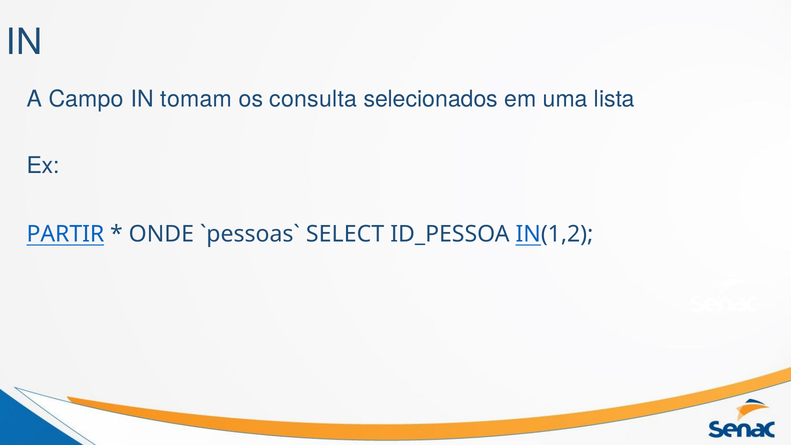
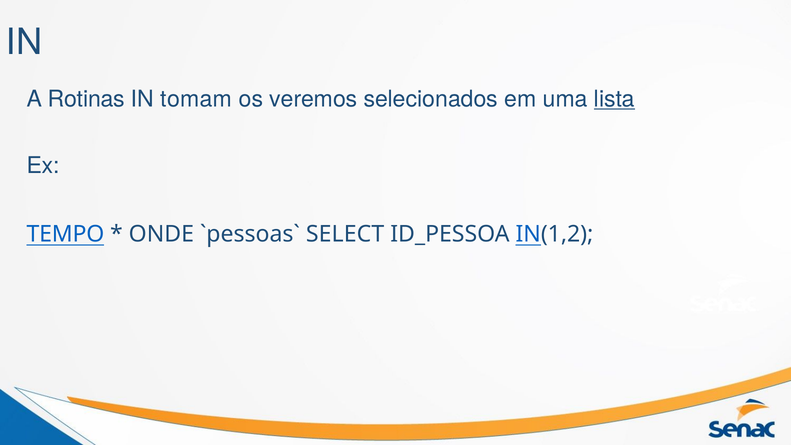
Campo: Campo -> Rotinas (86, 99)
consulta: consulta -> veremos (313, 99)
lista underline: none -> present (614, 99)
PARTIR: PARTIR -> TEMPO (65, 234)
